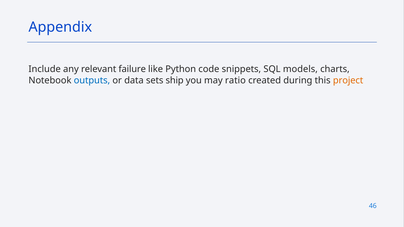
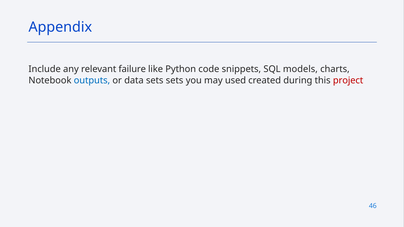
sets ship: ship -> sets (175, 80)
ratio: ratio -> used (236, 80)
project colour: orange -> red (348, 80)
